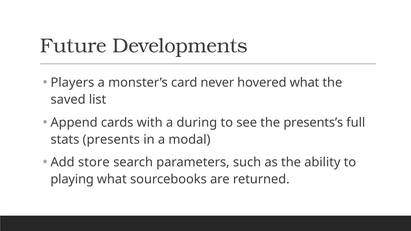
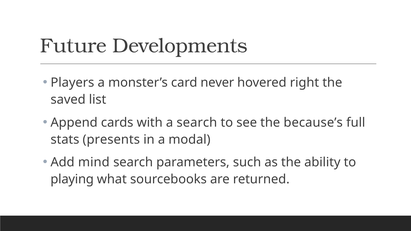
hovered what: what -> right (304, 83)
a during: during -> search (197, 123)
presents’s: presents’s -> because’s (313, 123)
store: store -> mind (94, 163)
